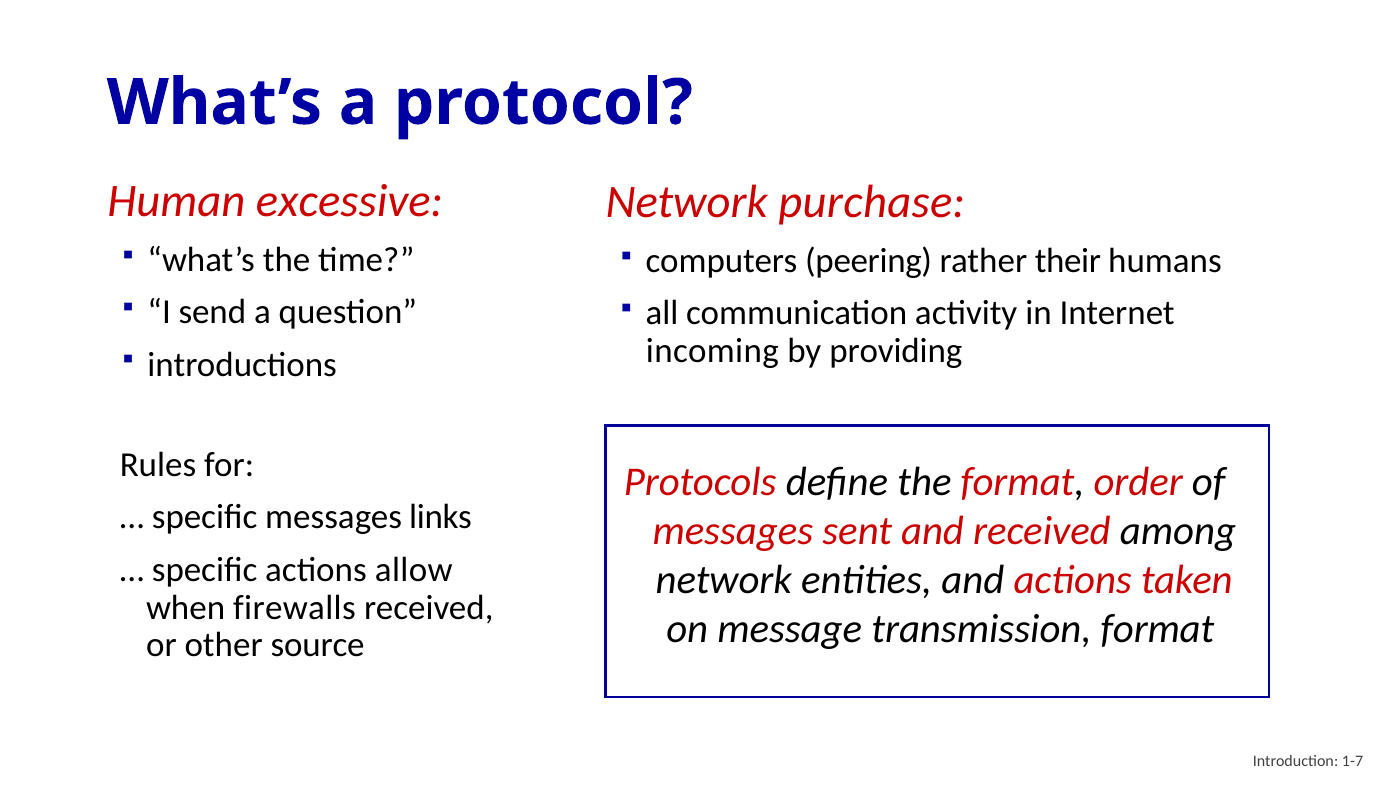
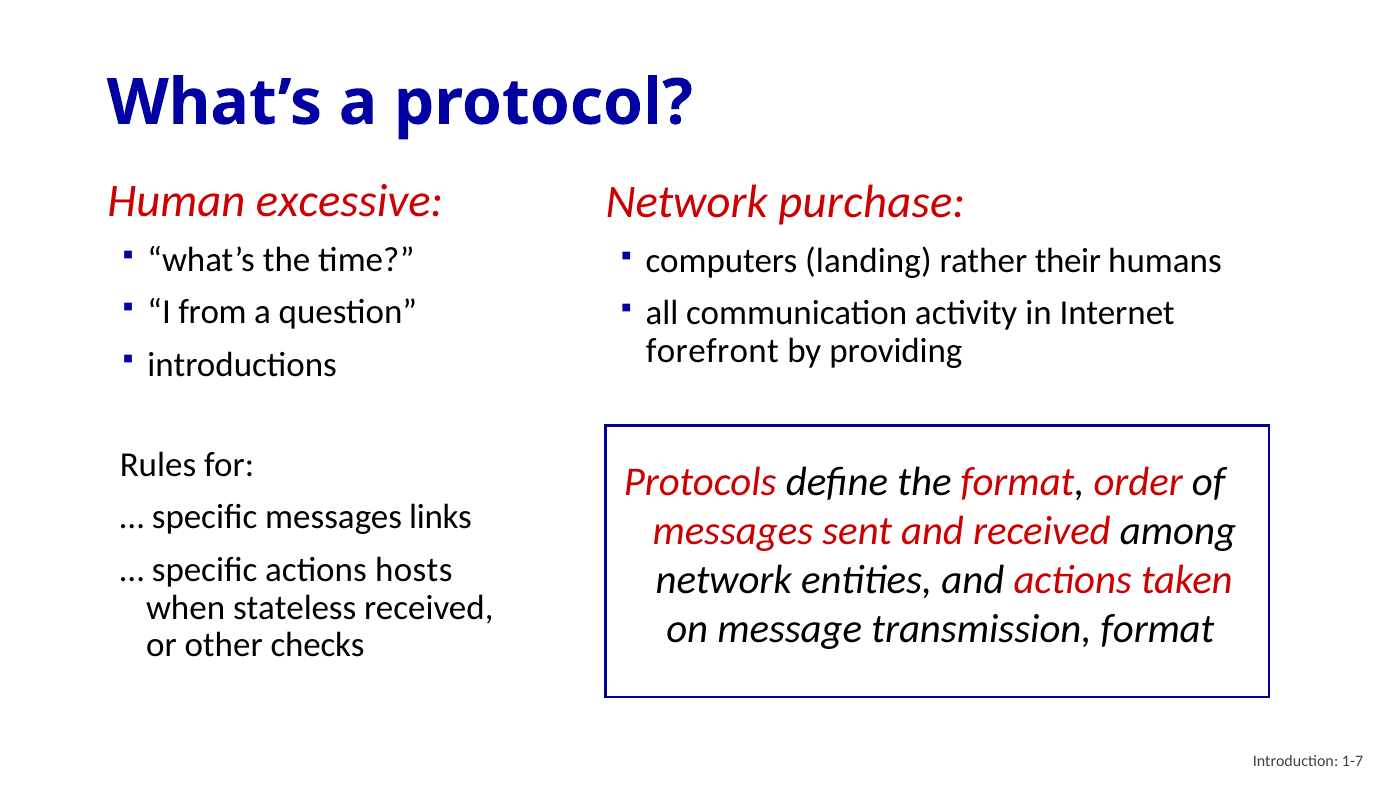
peering: peering -> landing (868, 261)
send: send -> from (213, 312)
incoming: incoming -> forefront (712, 351)
allow: allow -> hosts (414, 570)
firewalls: firewalls -> stateless (295, 608)
source: source -> checks (318, 646)
